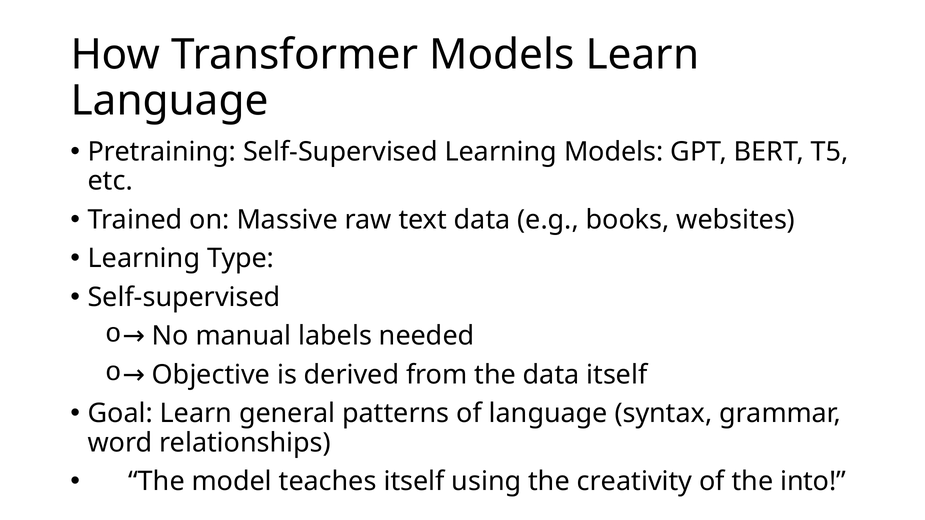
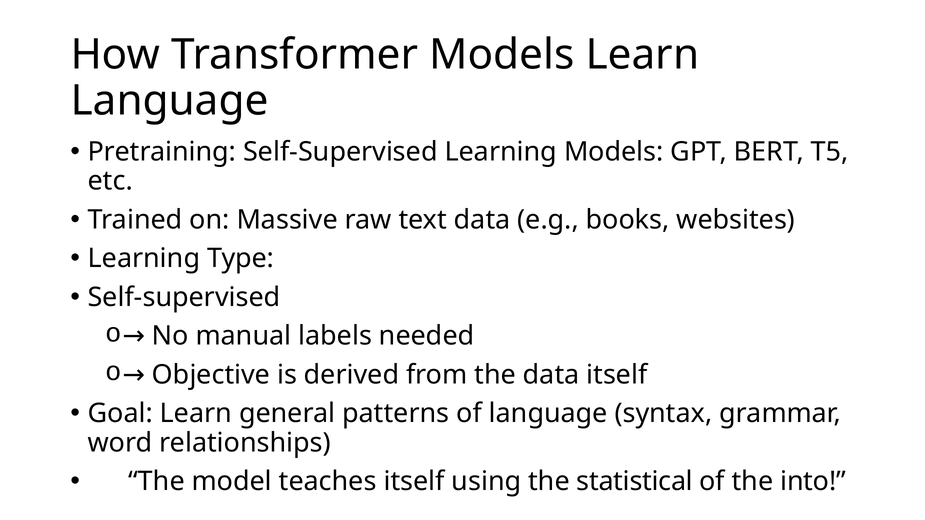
creativity: creativity -> statistical (635, 482)
